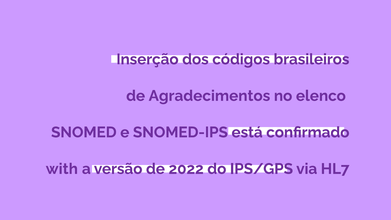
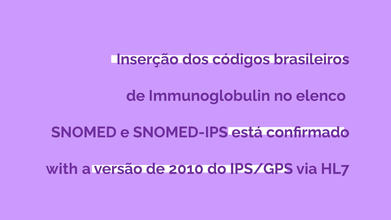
Agradecimentos: Agradecimentos -> Immunoglobulin (209, 96)
2022: 2022 -> 2010 (186, 169)
